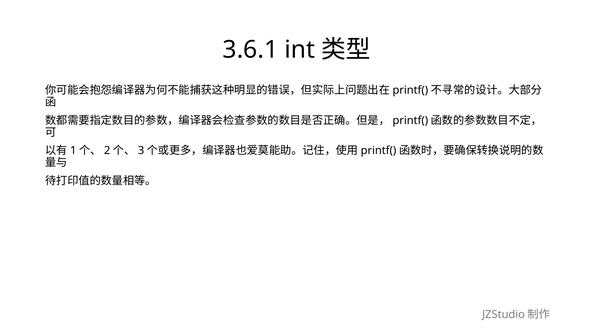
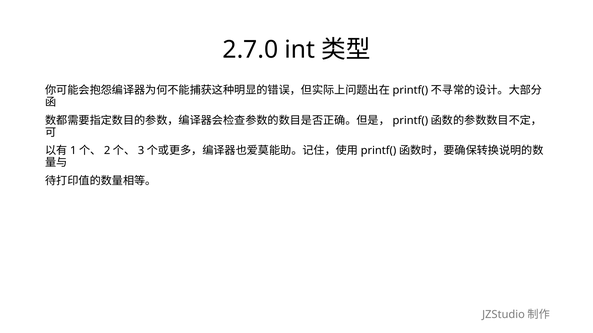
3.6.1: 3.6.1 -> 2.7.0 (250, 50)
